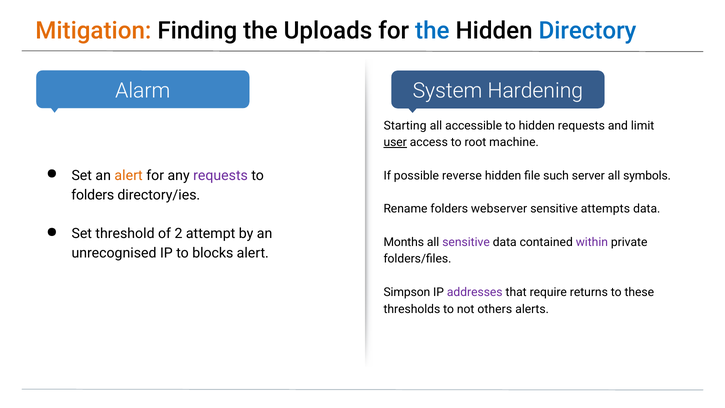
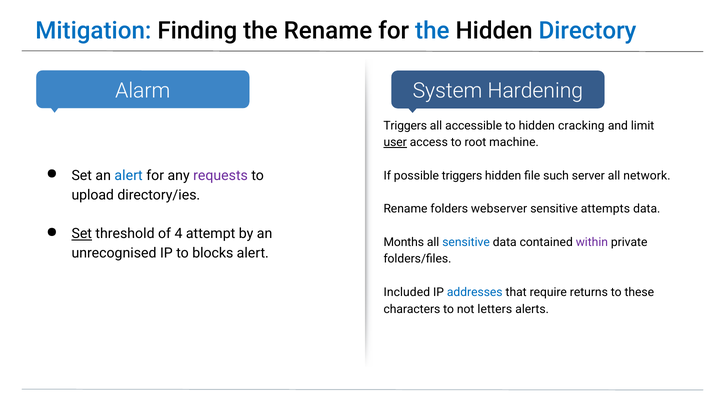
Mitigation colour: orange -> blue (93, 31)
the Uploads: Uploads -> Rename (328, 31)
Starting: Starting -> Triggers (405, 126)
hidden requests: requests -> cracking (581, 126)
alert colour: orange -> blue (129, 175)
possible reverse: reverse -> triggers (462, 176)
symbols: symbols -> network (647, 176)
folders: folders -> upload (93, 195)
Set underline: none -> present (82, 234)
2: 2 -> 4 (178, 234)
sensitive colour: purple -> blue (466, 242)
Simpson: Simpson -> Included (407, 292)
addresses colour: purple -> blue (475, 292)
thresholds: thresholds -> characters (412, 309)
others: others -> letters (495, 309)
